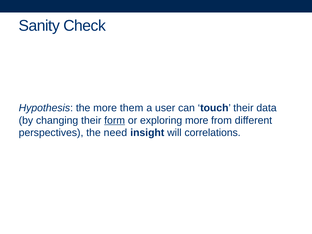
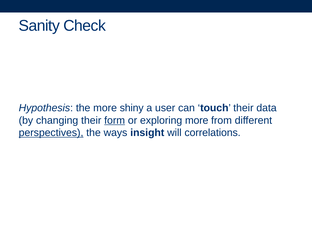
them: them -> shiny (132, 108)
perspectives underline: none -> present (51, 133)
need: need -> ways (115, 133)
